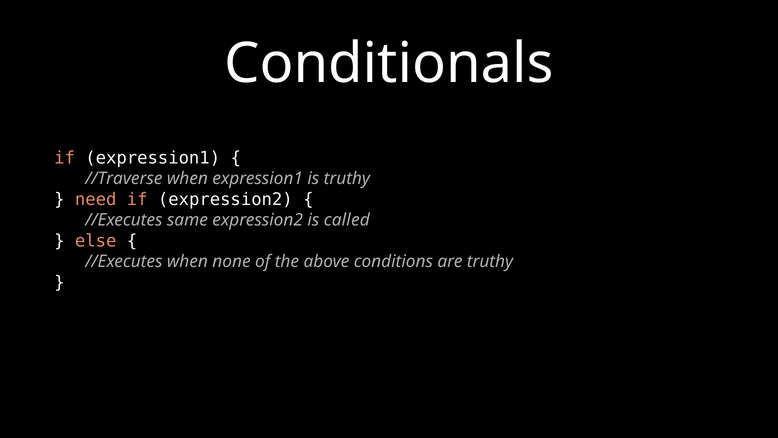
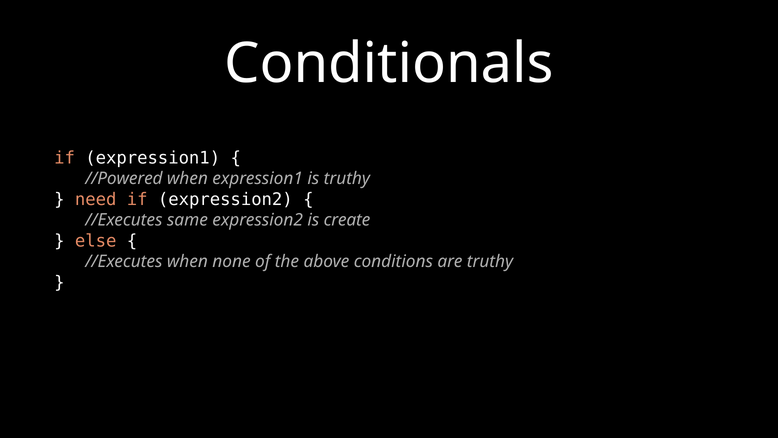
//Traverse: //Traverse -> //Powered (124, 179)
called: called -> create (347, 220)
